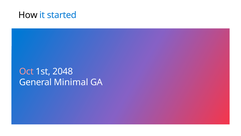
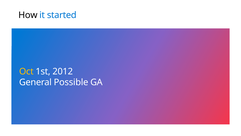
Oct colour: pink -> yellow (26, 71)
2048: 2048 -> 2012 (63, 71)
Minimal: Minimal -> Possible (71, 82)
